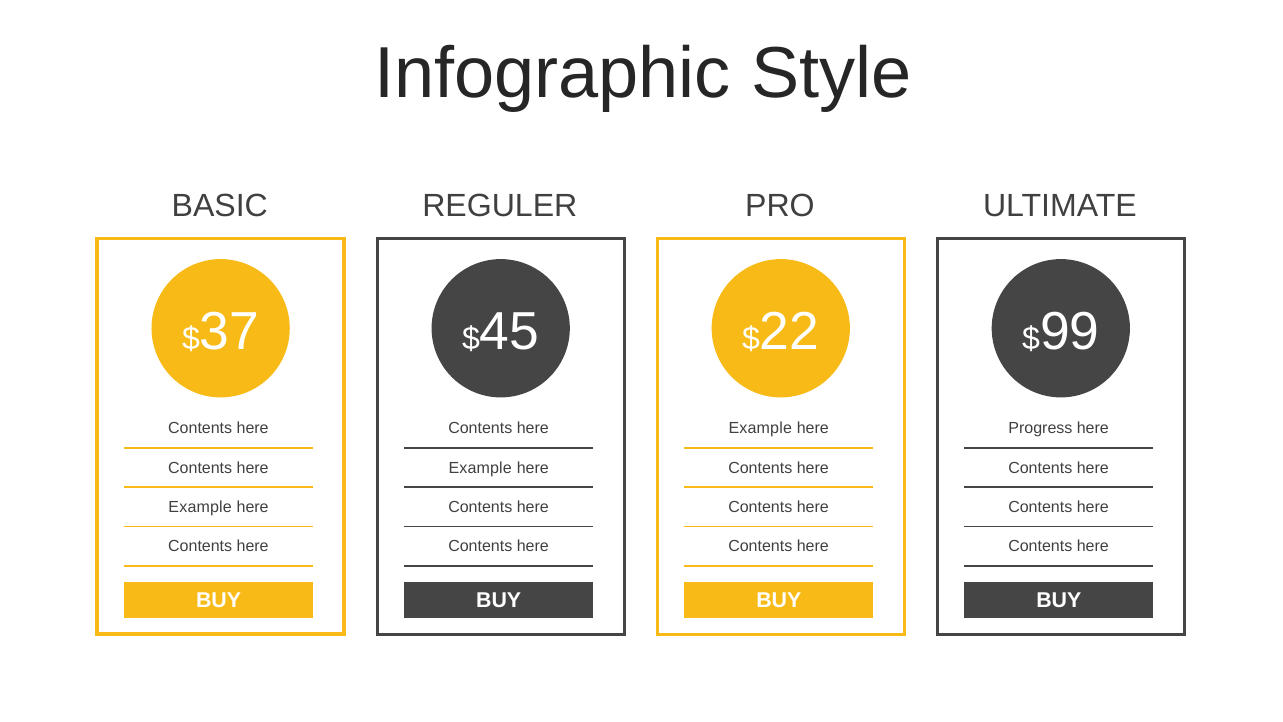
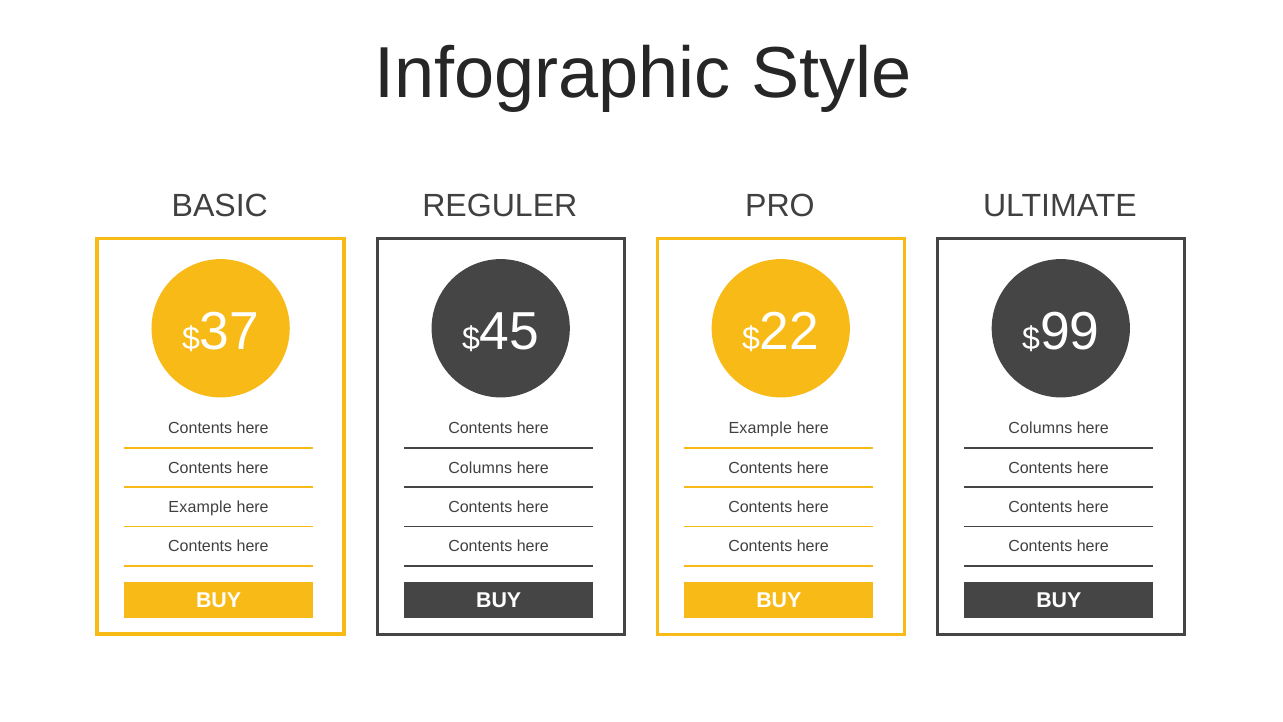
Progress: Progress -> Columns (1040, 428)
Example: Example -> Columns (480, 468)
